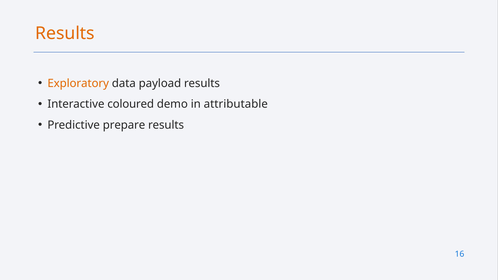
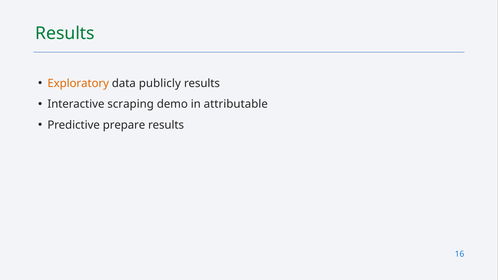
Results colour: orange -> green (65, 33)
payload: payload -> publicly (160, 83)
coloured: coloured -> scraping (131, 104)
